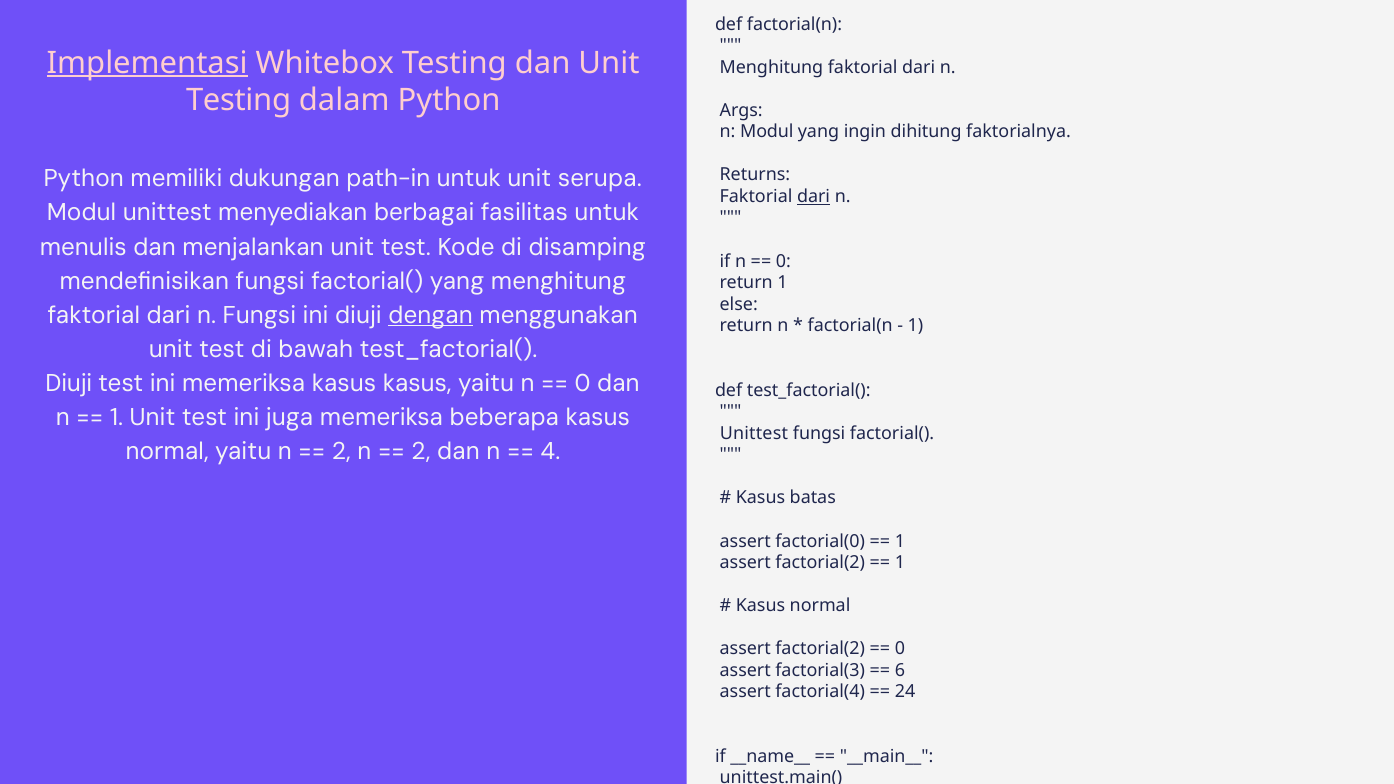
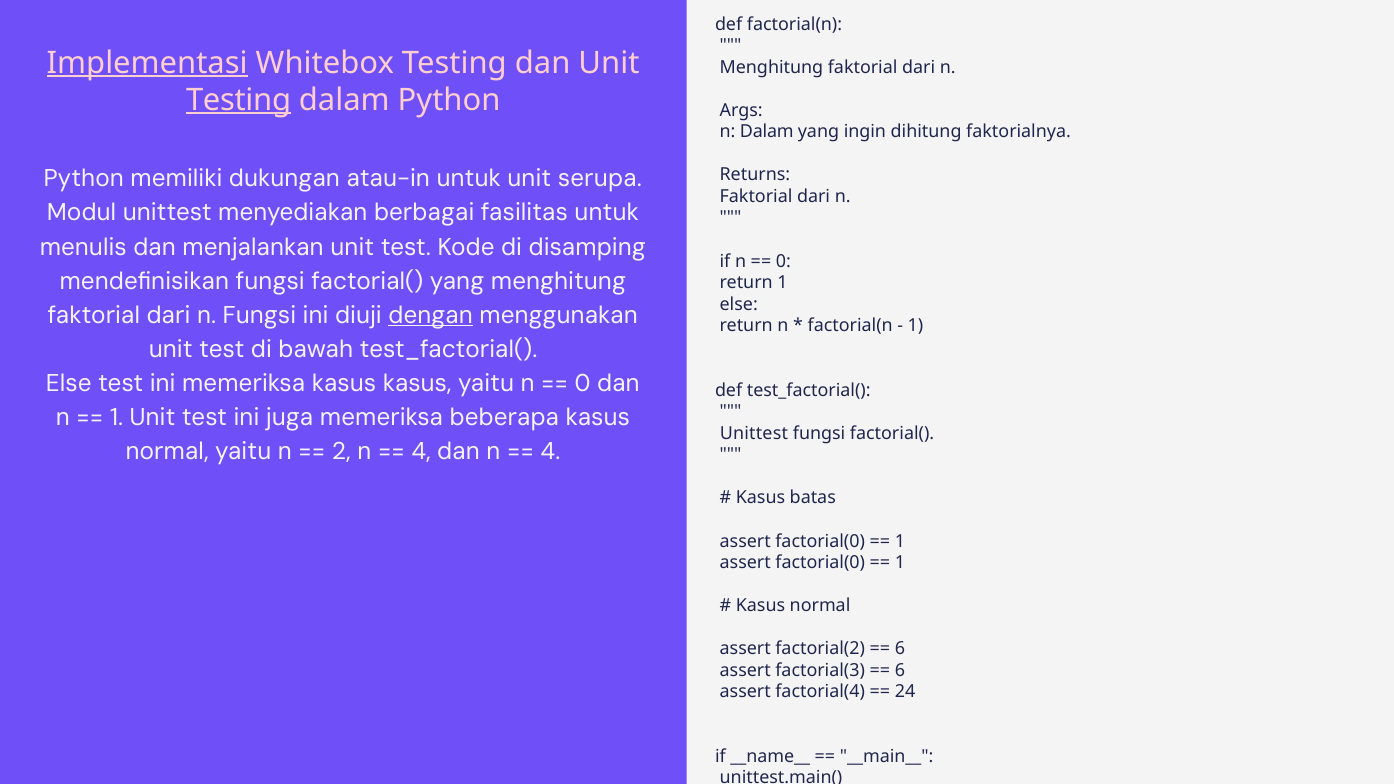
Testing underline: none -> present (239, 100)
n Modul: Modul -> Dalam (767, 132)
path-in: path-in -> atau-in (388, 179)
dari underline: present -> none (814, 197)
Diuji: Diuji -> Else (69, 383)
2: 2 -> 4 (421, 451)
factorial(2: factorial(2 -> factorial(0 (820, 563)
0: 0 -> 6 (900, 649)
